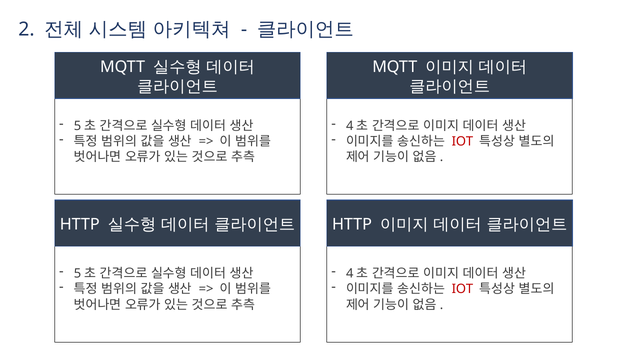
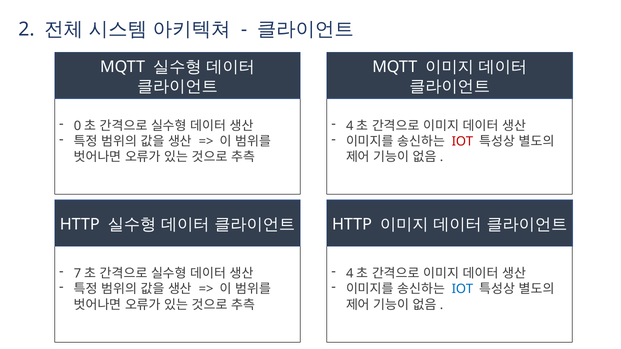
5: 5 -> 0 (77, 126)
5: 5 -> 7 (77, 274)
IOT colour: red -> blue (462, 289)
